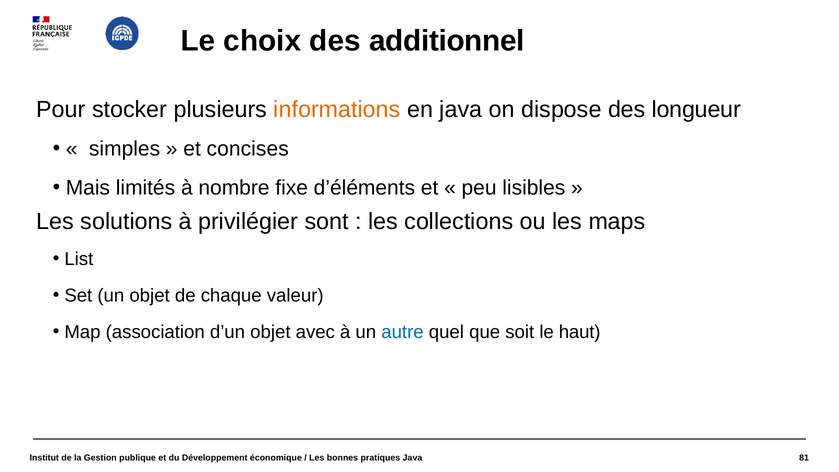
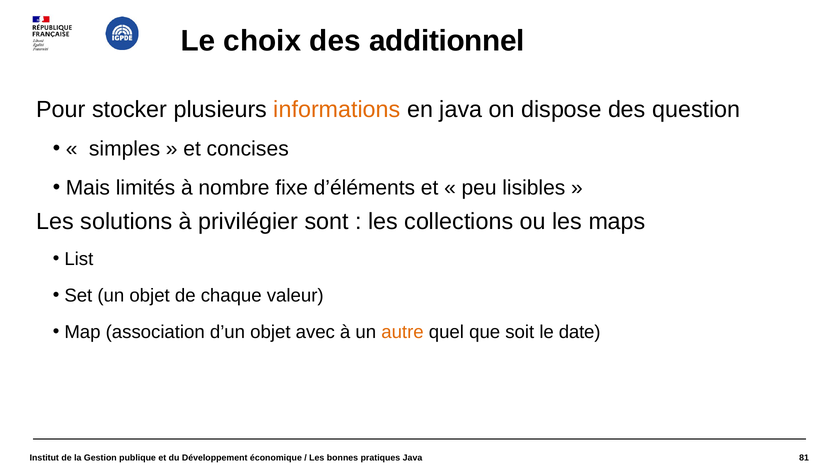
longueur: longueur -> question (696, 110)
autre colour: blue -> orange (402, 332)
haut: haut -> date (580, 332)
